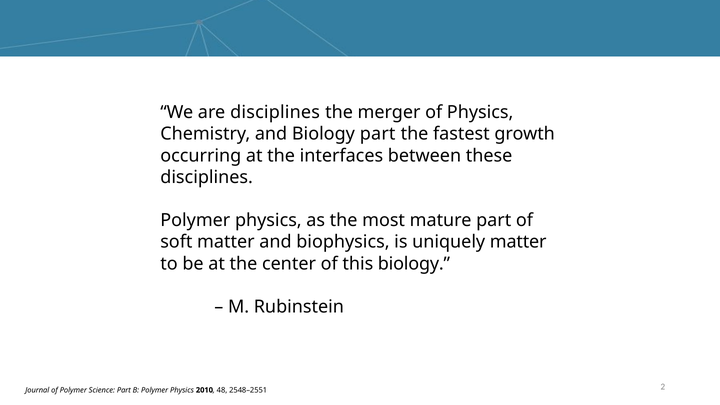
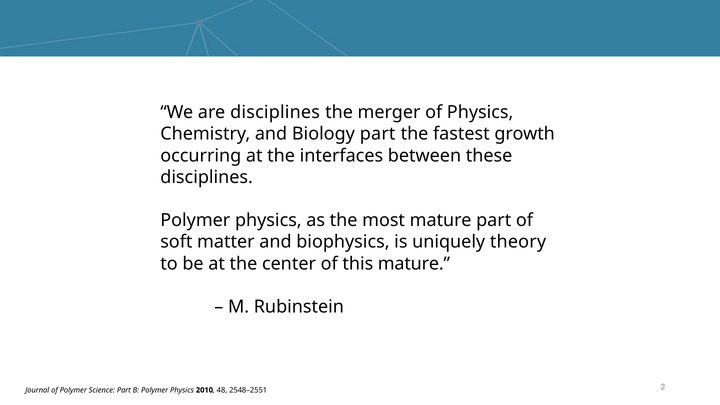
uniquely matter: matter -> theory (518, 242)
this biology: biology -> mature (414, 264)
